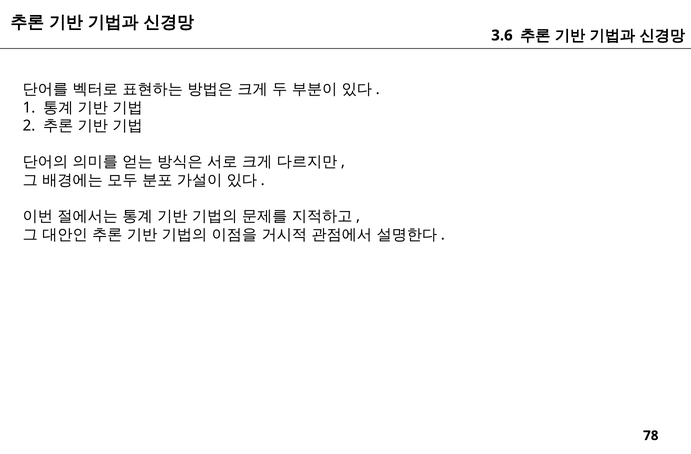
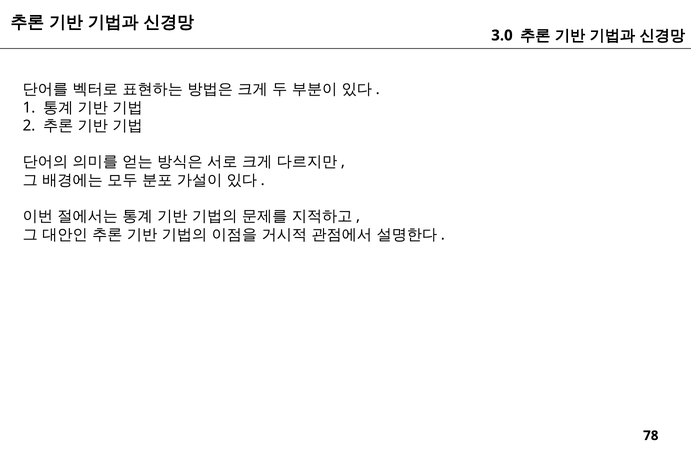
3.6: 3.6 -> 3.0 (502, 35)
